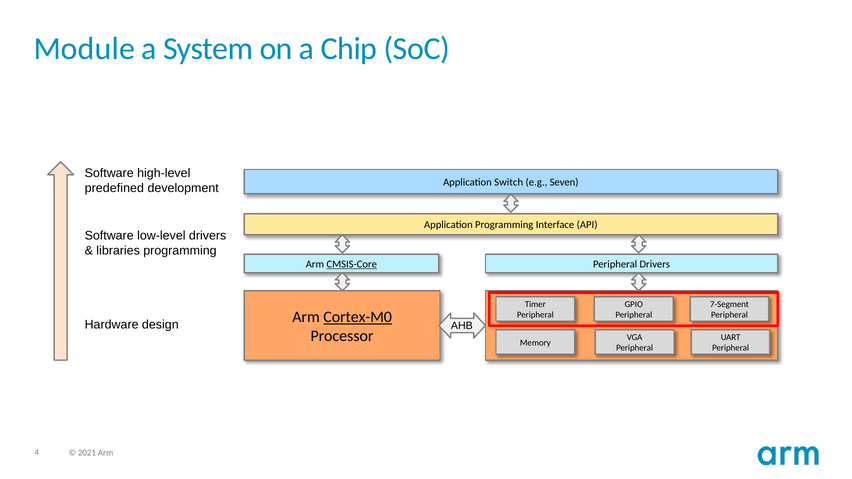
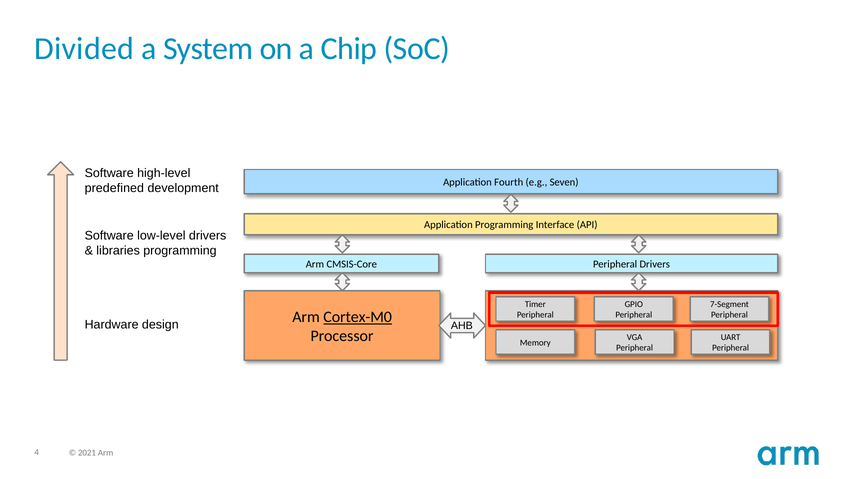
Module: Module -> Divided (84, 49)
Switch: Switch -> Fourth (509, 183)
CMSIS-Core underline: present -> none (352, 264)
